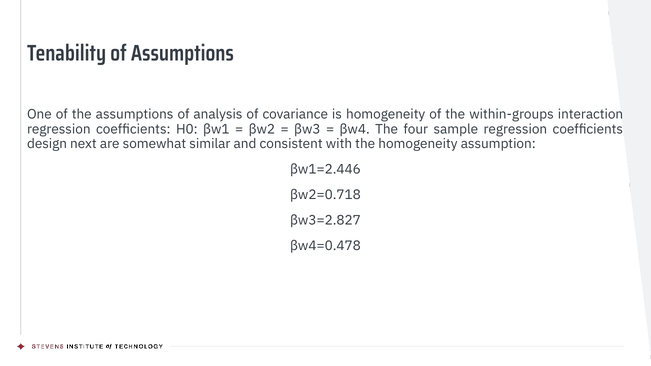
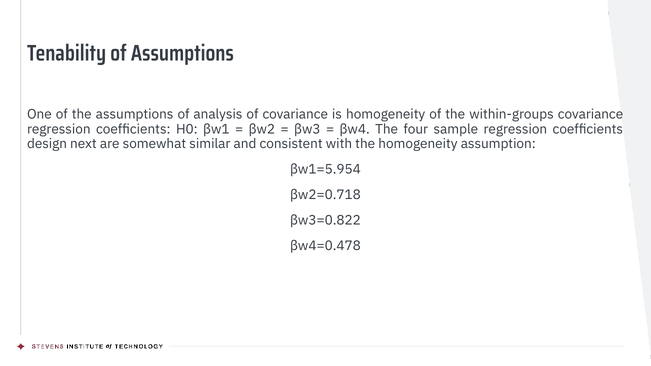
within-groups interaction: interaction -> covariance (591, 115)
βw1=2.446: βw1=2.446 -> βw1=5.954 (325, 169)
βw3=2.827: βw3=2.827 -> βw3=0.822 (325, 220)
